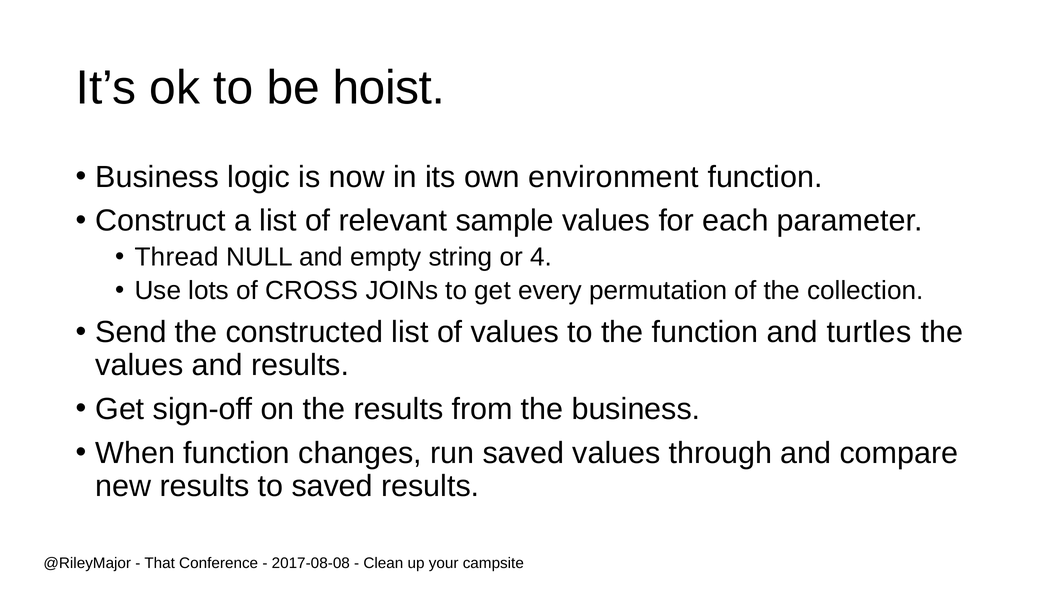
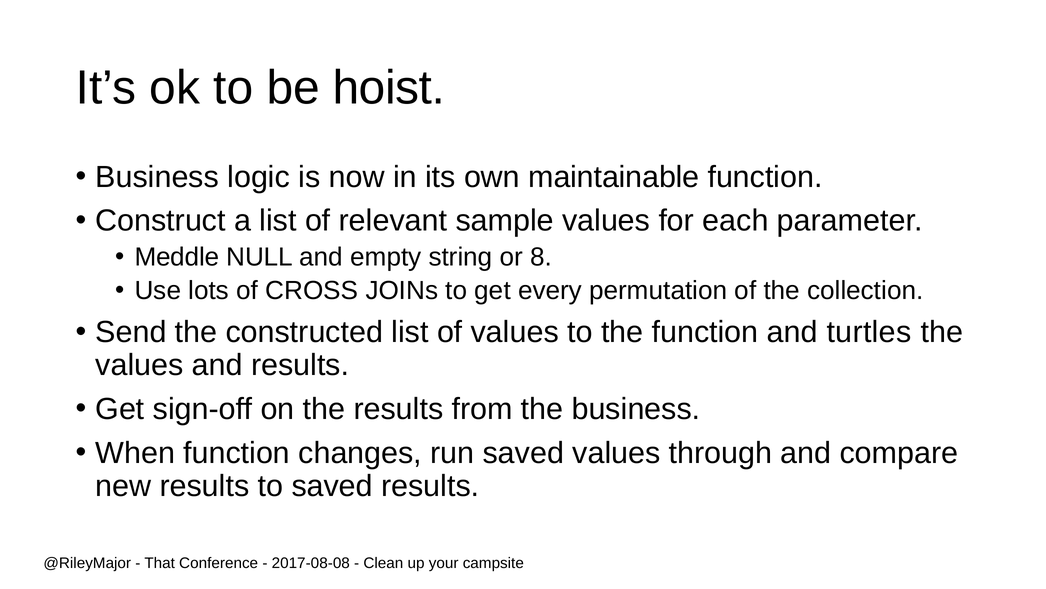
environment: environment -> maintainable (614, 177)
Thread: Thread -> Meddle (177, 257)
4: 4 -> 8 (541, 257)
